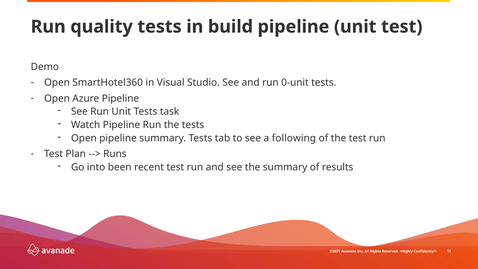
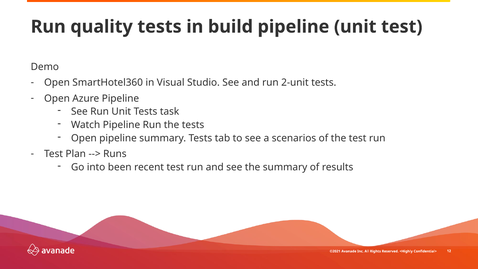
0-unit: 0-unit -> 2-unit (295, 83)
following: following -> scenarios (294, 138)
